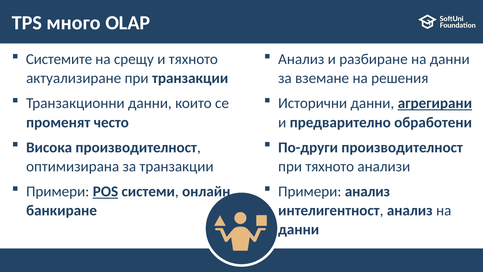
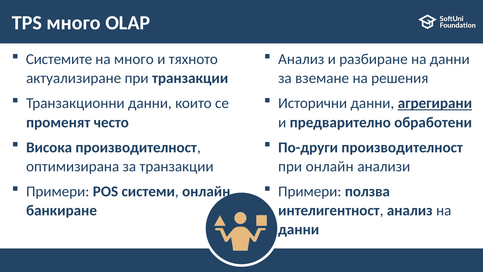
на срещу: срещу -> много (134, 59)
при тяхното: тяхното -> онлайн (330, 166)
POS underline: present -> none (105, 191)
Примери анализ: анализ -> ползва (367, 191)
